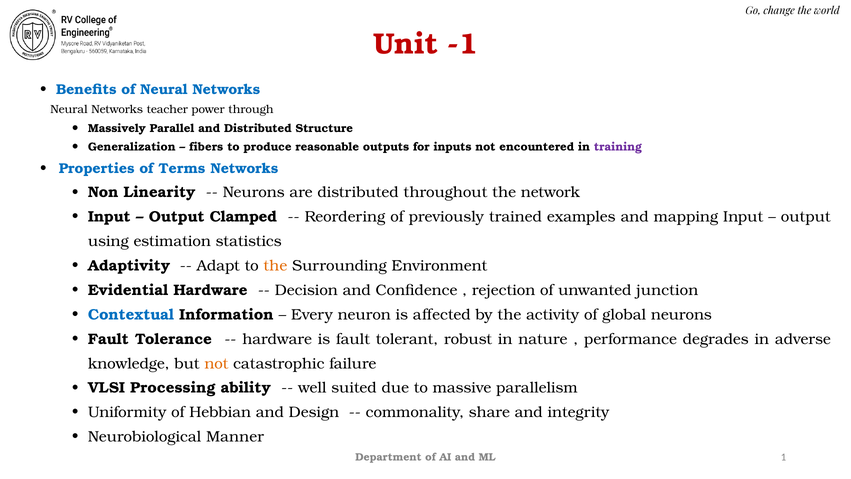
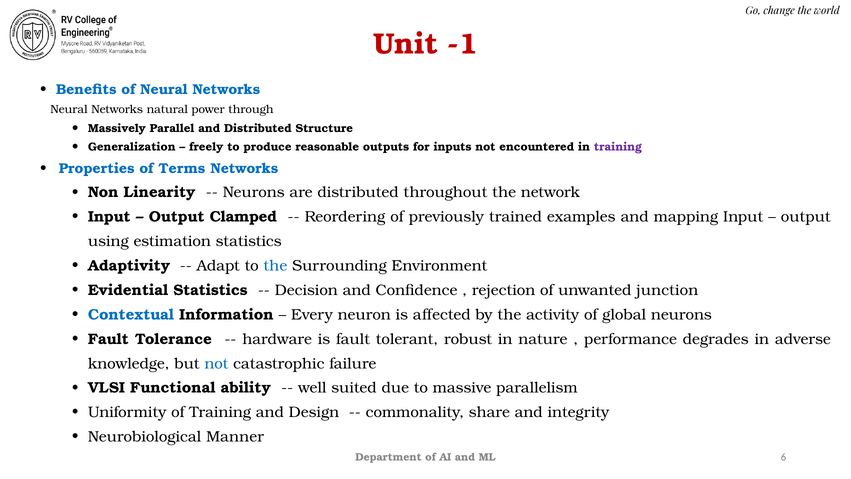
teacher: teacher -> natural (167, 110)
fibers: fibers -> freely (206, 147)
the colour: orange -> blue (275, 266)
Evidential Hardware: Hardware -> Statistics (210, 290)
not colour: orange -> blue (216, 363)
Processing: Processing -> Functional (173, 388)
of Hebbian: Hebbian -> Training (220, 412)
1: 1 -> 6 (783, 457)
